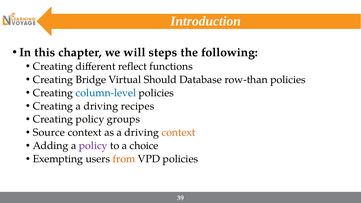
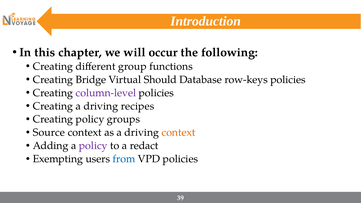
steps: steps -> occur (163, 52)
reflect: reflect -> group (132, 66)
row-than: row-than -> row-keys (246, 80)
column-level colour: blue -> purple (106, 93)
choice: choice -> redact (144, 146)
from colour: orange -> blue (124, 159)
